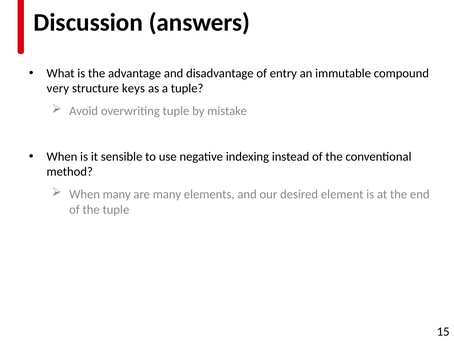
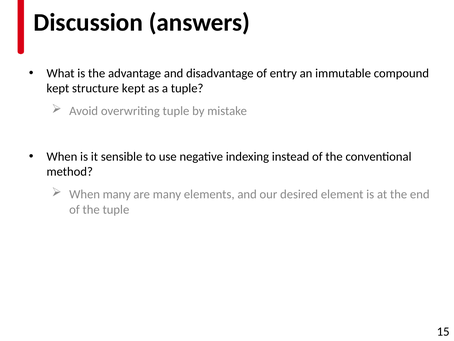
very: very -> kept (58, 88)
structure keys: keys -> kept (133, 88)
